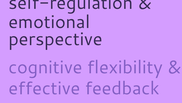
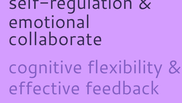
perspective: perspective -> collaborate (55, 39)
